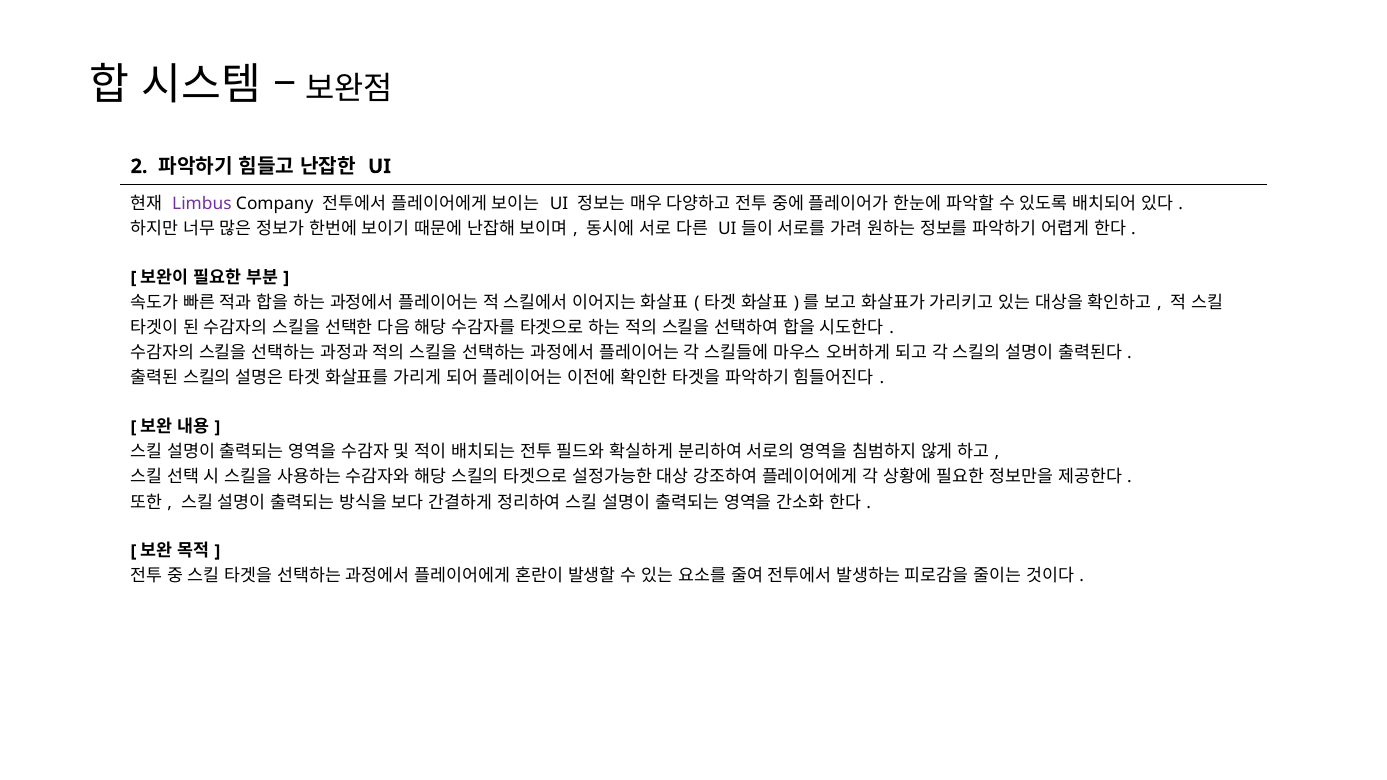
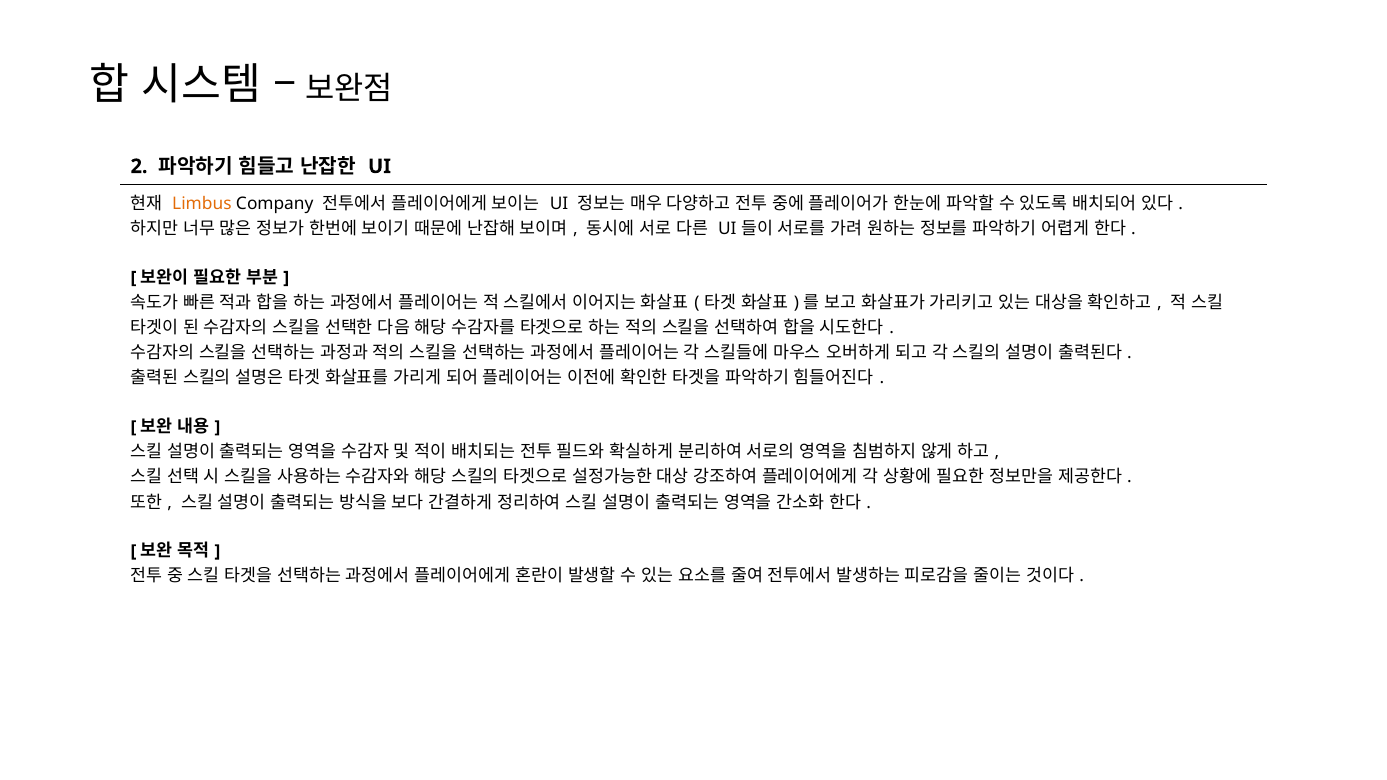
Limbus colour: purple -> orange (202, 204)
